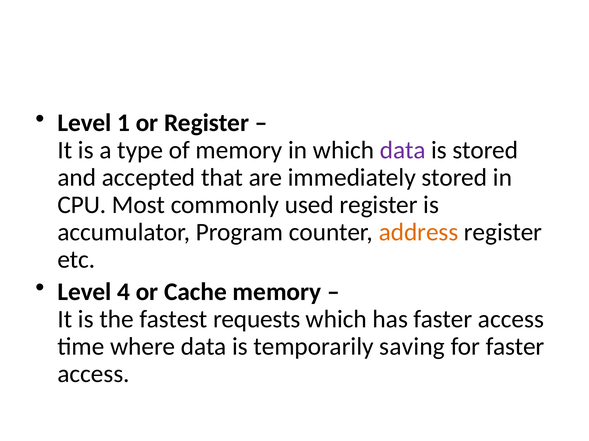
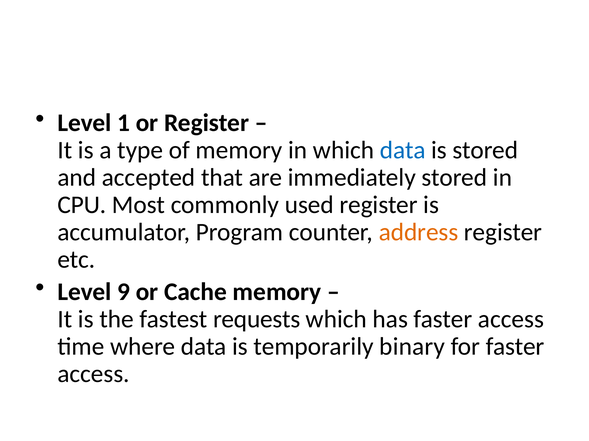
data colour: purple -> blue (403, 150)
4: 4 -> 9 (124, 292)
saving: saving -> binary (412, 347)
